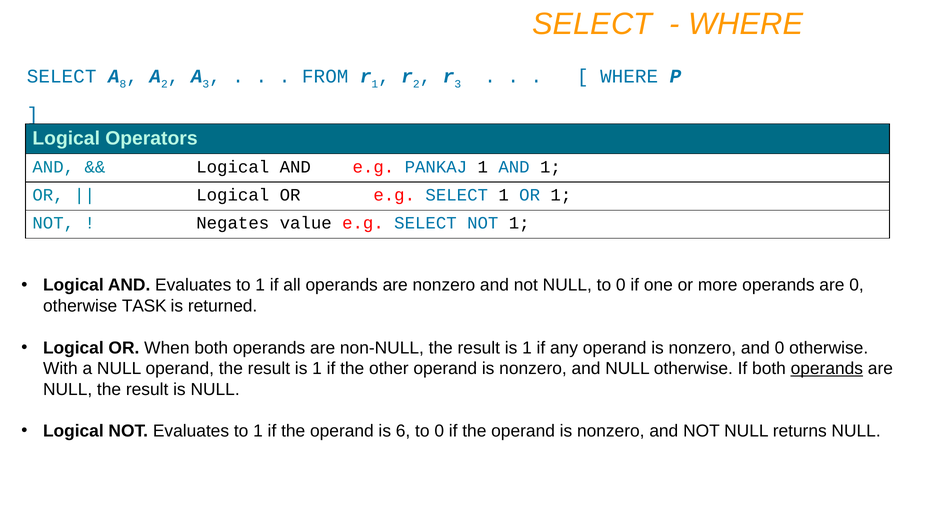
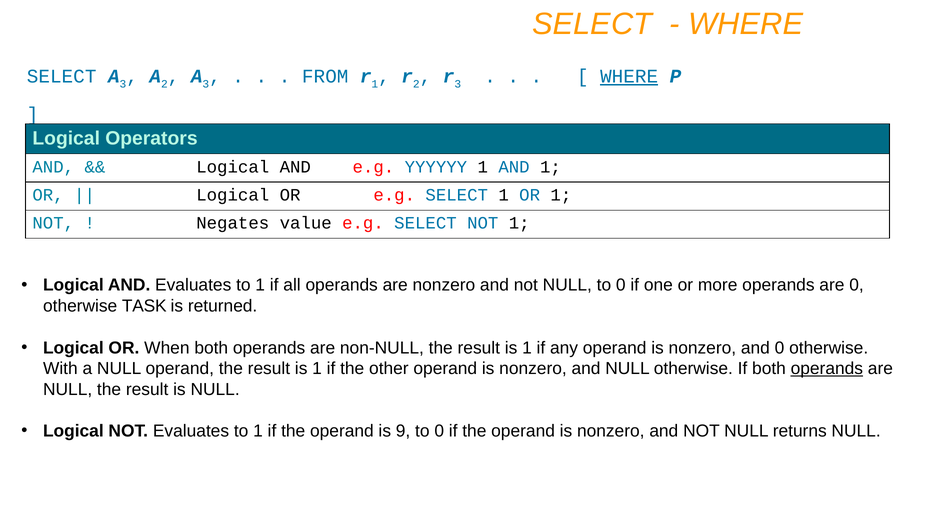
SELECT A 8: 8 -> 3 (123, 84)
WHERE underline: none -> present (629, 76)
PANKAJ: PANKAJ -> YYYYYY (436, 167)
6: 6 -> 9 (403, 431)
